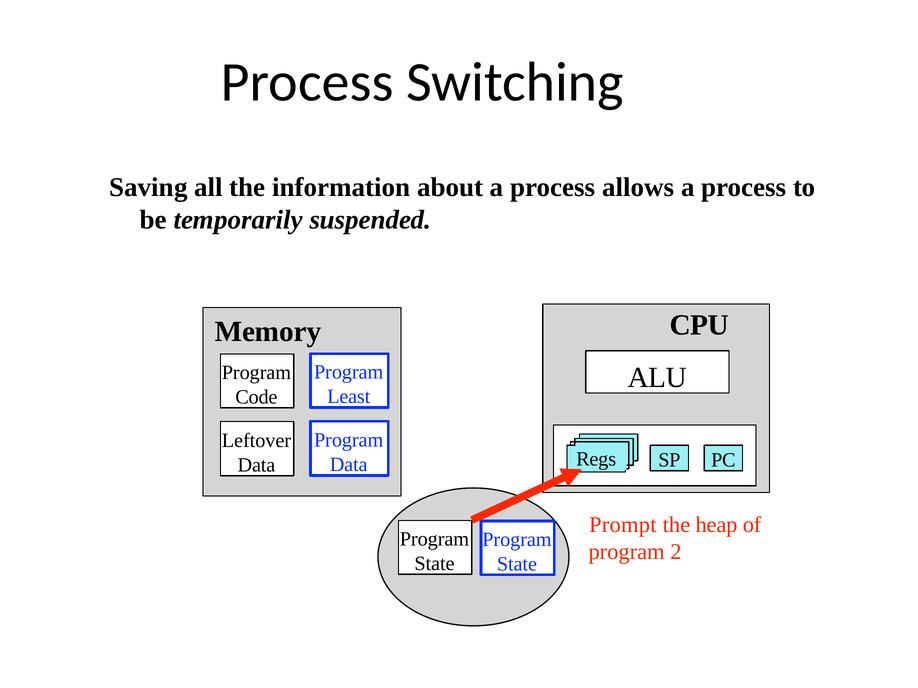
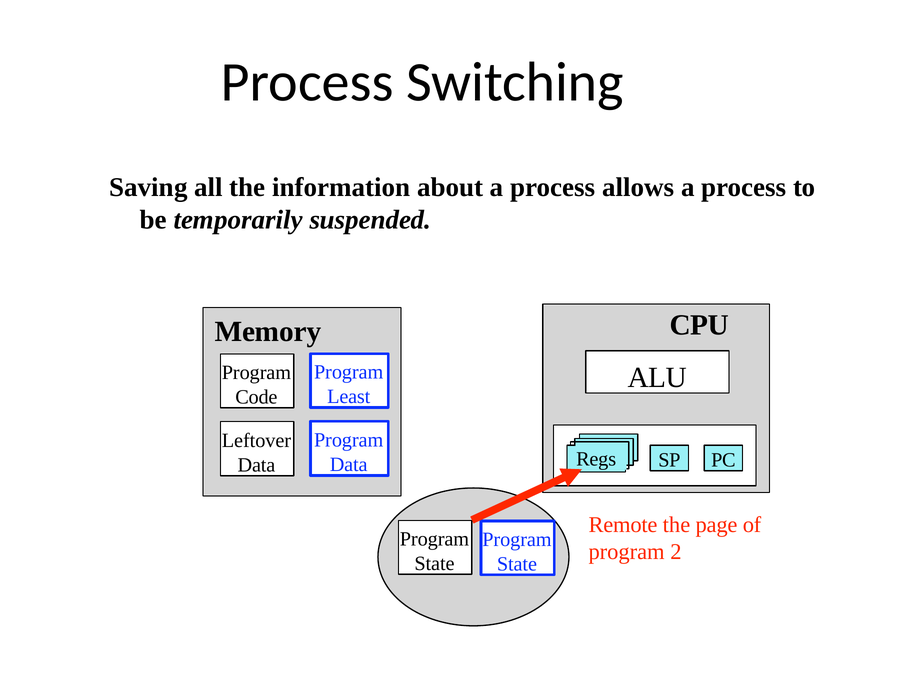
Prompt: Prompt -> Remote (623, 525)
heap: heap -> page (716, 525)
